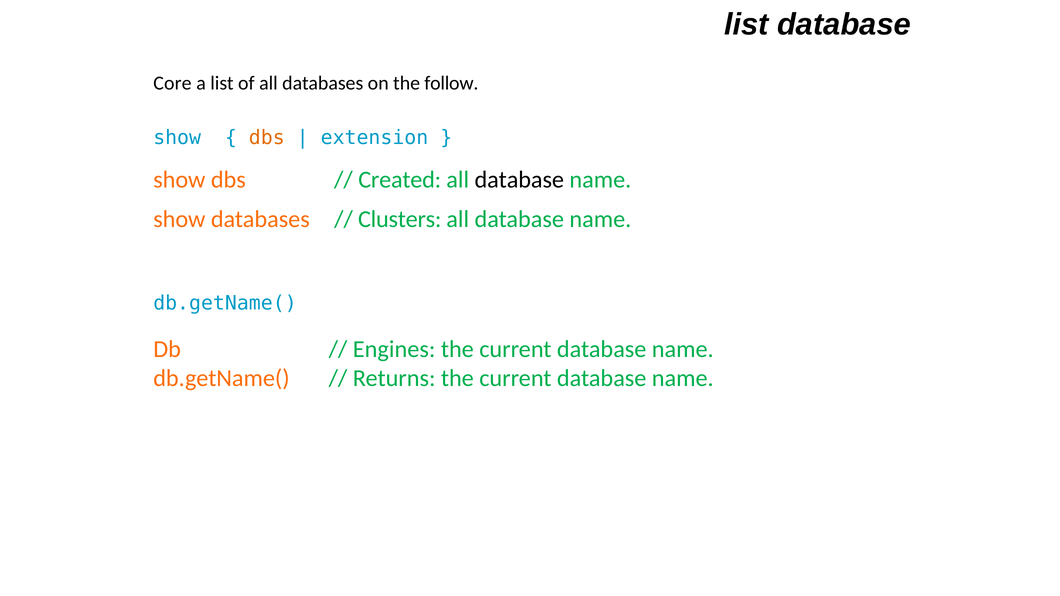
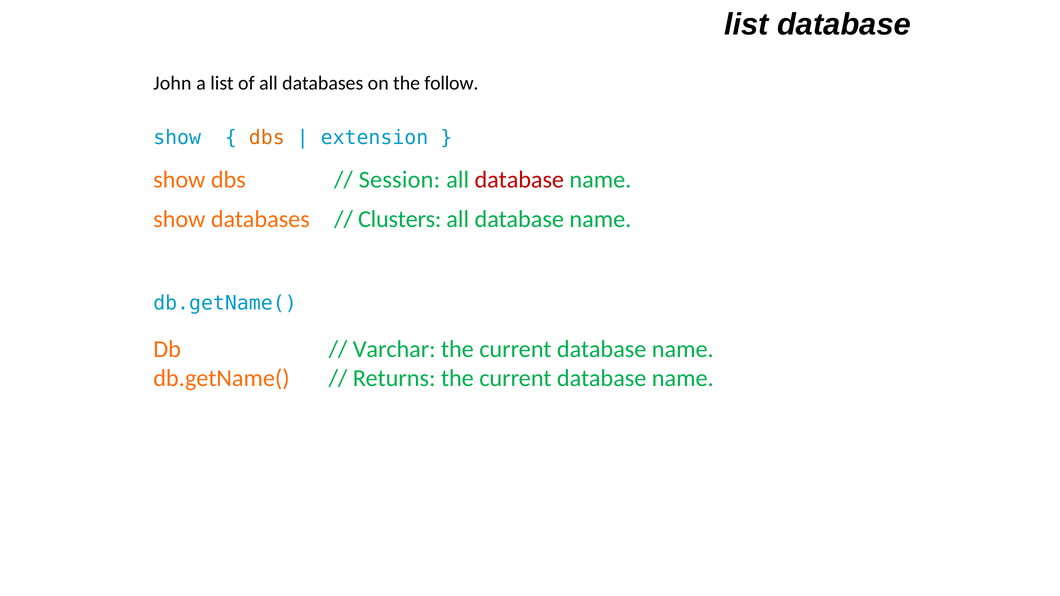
Core: Core -> John (172, 83)
Created: Created -> Session (399, 180)
database colour: black -> red (519, 180)
Engines: Engines -> Varchar (394, 349)
